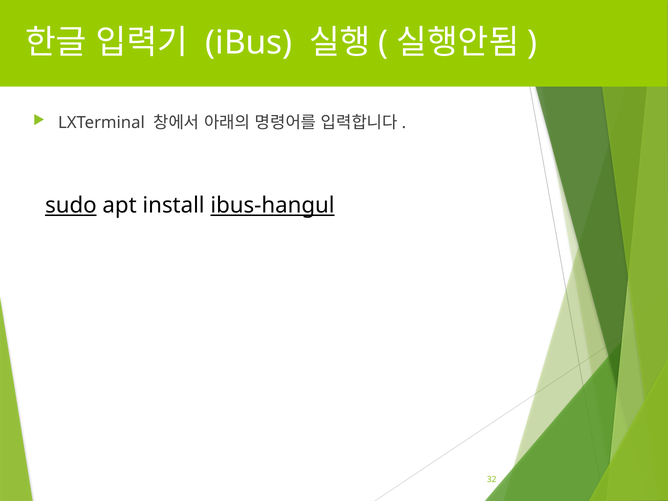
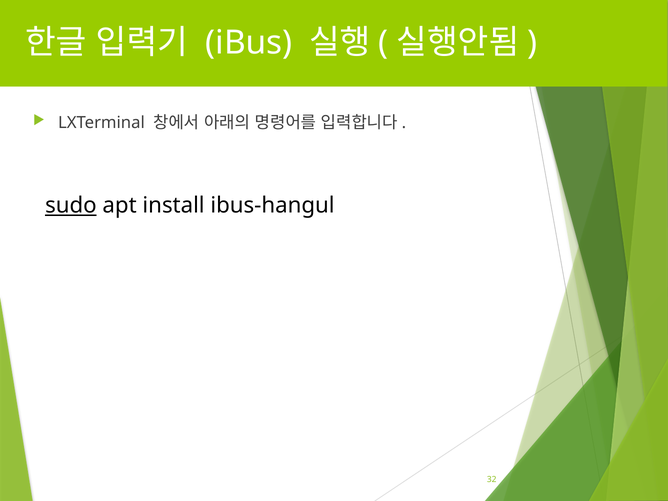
ibus-hangul underline: present -> none (272, 206)
